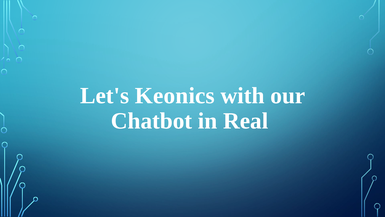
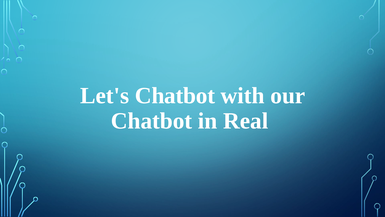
Let's Keonics: Keonics -> Chatbot (175, 96)
